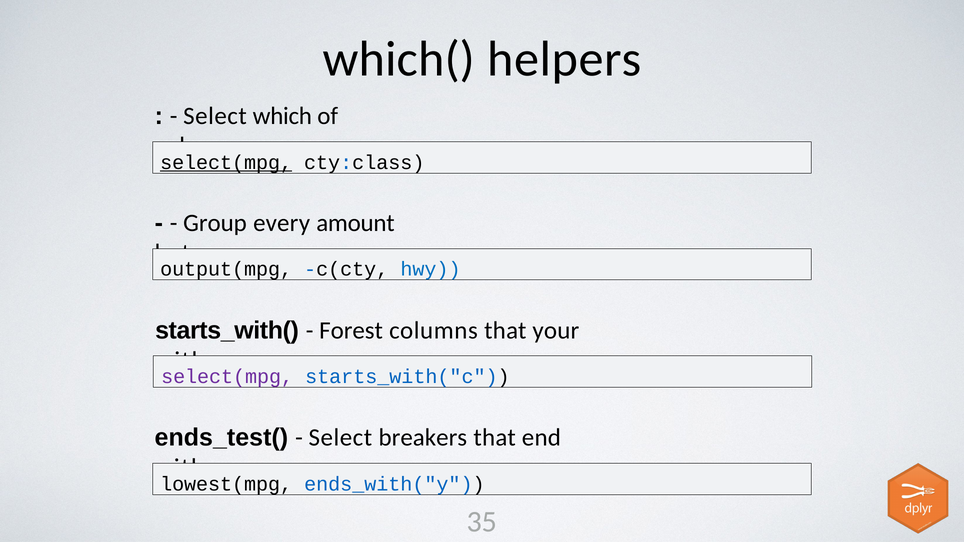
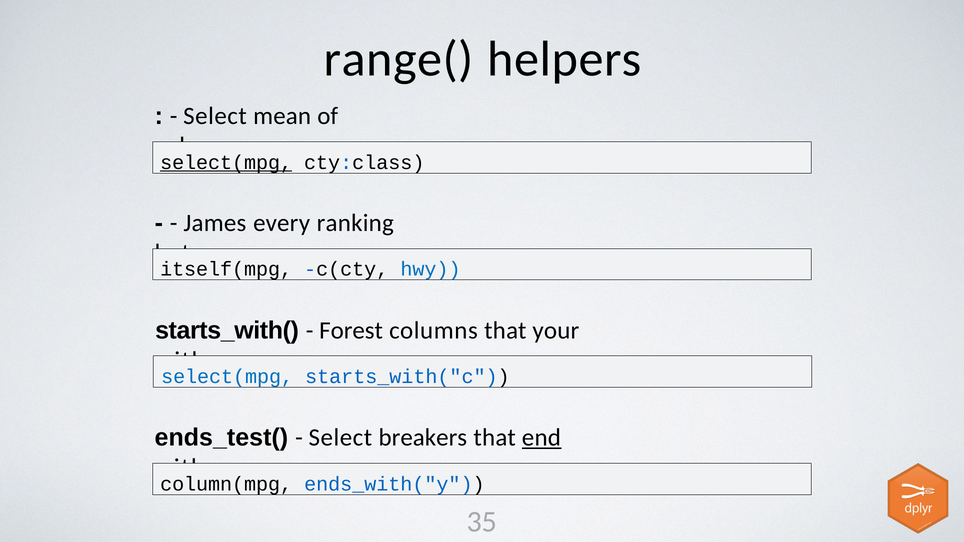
which(: which( -> range( (399, 59)
which: which -> mean (282, 116)
Group: Group -> James (215, 223)
amount: amount -> ranking (355, 223)
output(mpg: output(mpg -> itself(mpg (226, 269)
select(mpg colour: purple -> blue (227, 377)
end underline: none -> present (541, 438)
lowest(mpg: lowest(mpg -> column(mpg (226, 484)
